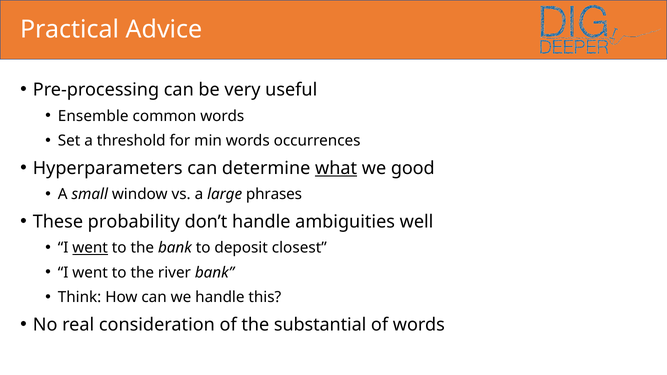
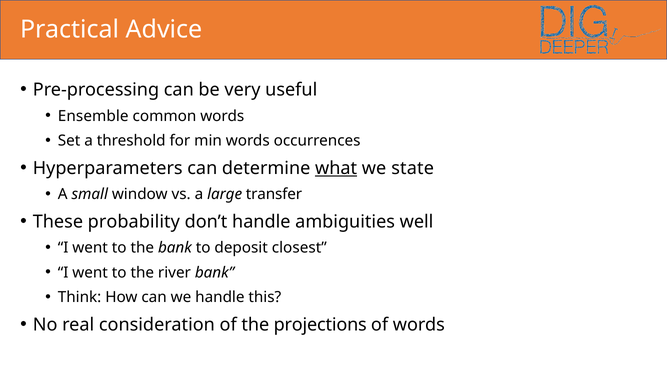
good: good -> state (413, 168)
phrases: phrases -> transfer (274, 194)
went underline: present -> none (90, 248)
substantial: substantial -> projections (320, 325)
